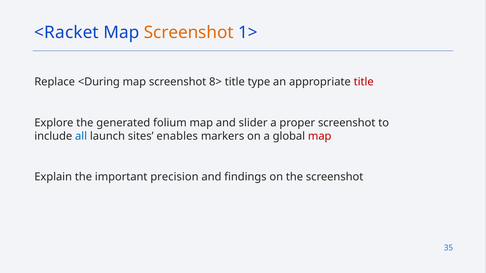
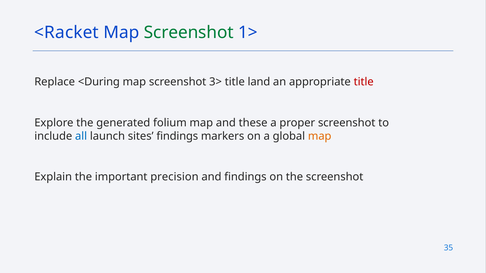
Screenshot colour: orange -> green (189, 32)
8>: 8> -> 3> (216, 82)
type: type -> land (259, 82)
slider: slider -> these (253, 123)
sites enables: enables -> findings (177, 136)
map colour: red -> orange (320, 136)
